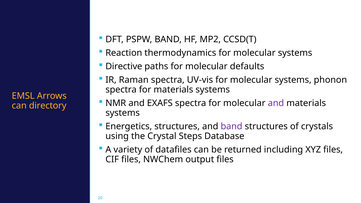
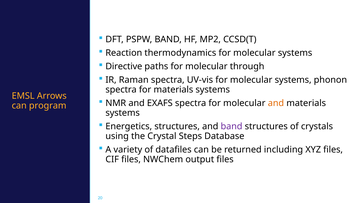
defaults: defaults -> through (247, 67)
and colour: purple -> orange (276, 103)
directory: directory -> program (48, 106)
